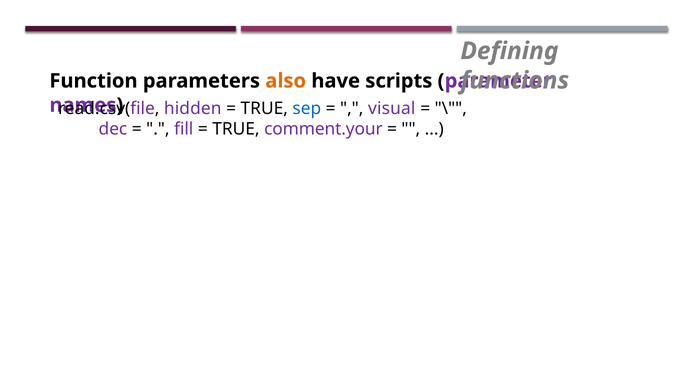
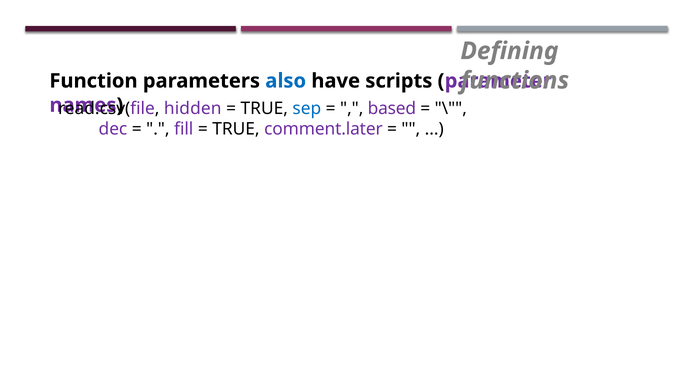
also colour: orange -> blue (286, 81)
visual: visual -> based (392, 108)
comment.your: comment.your -> comment.later (323, 129)
